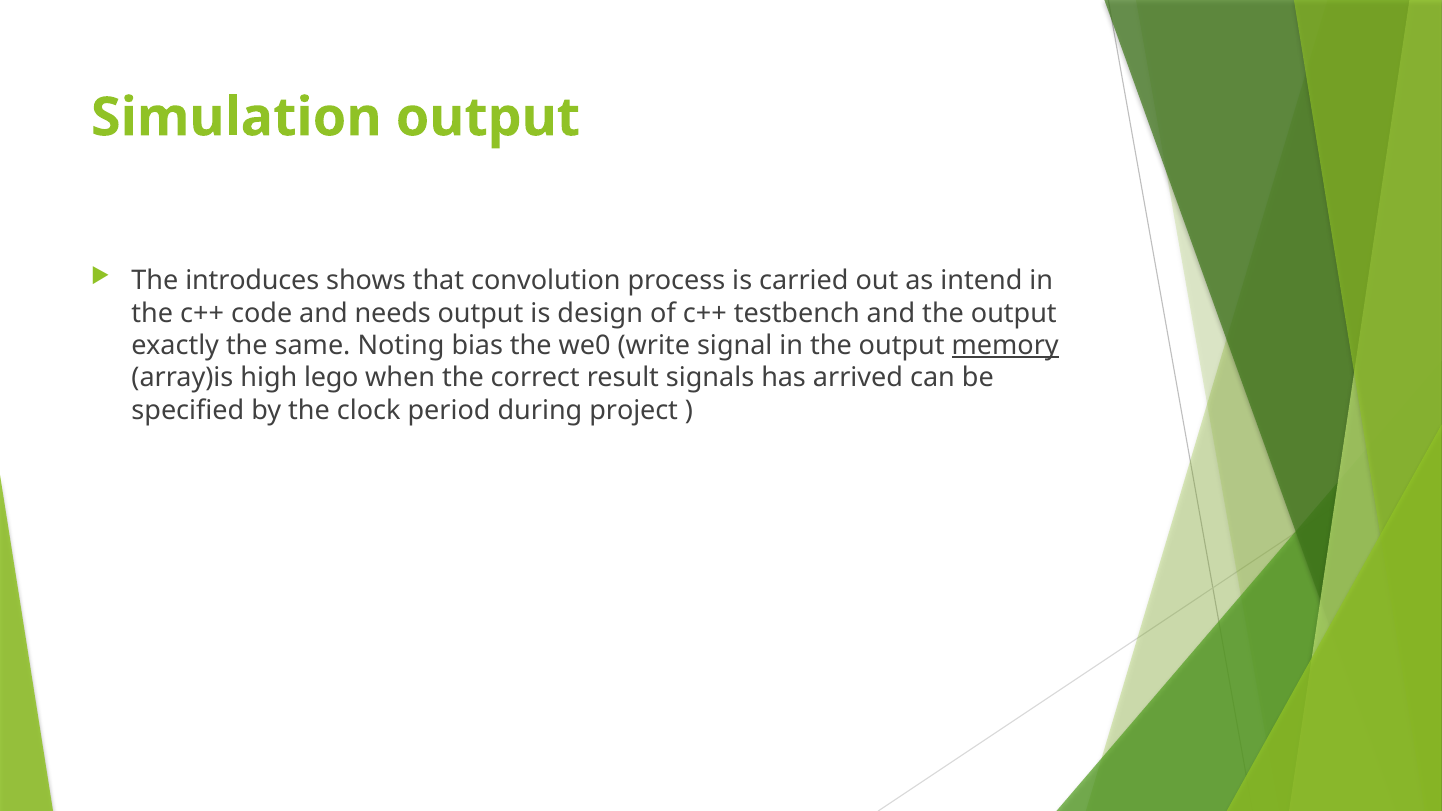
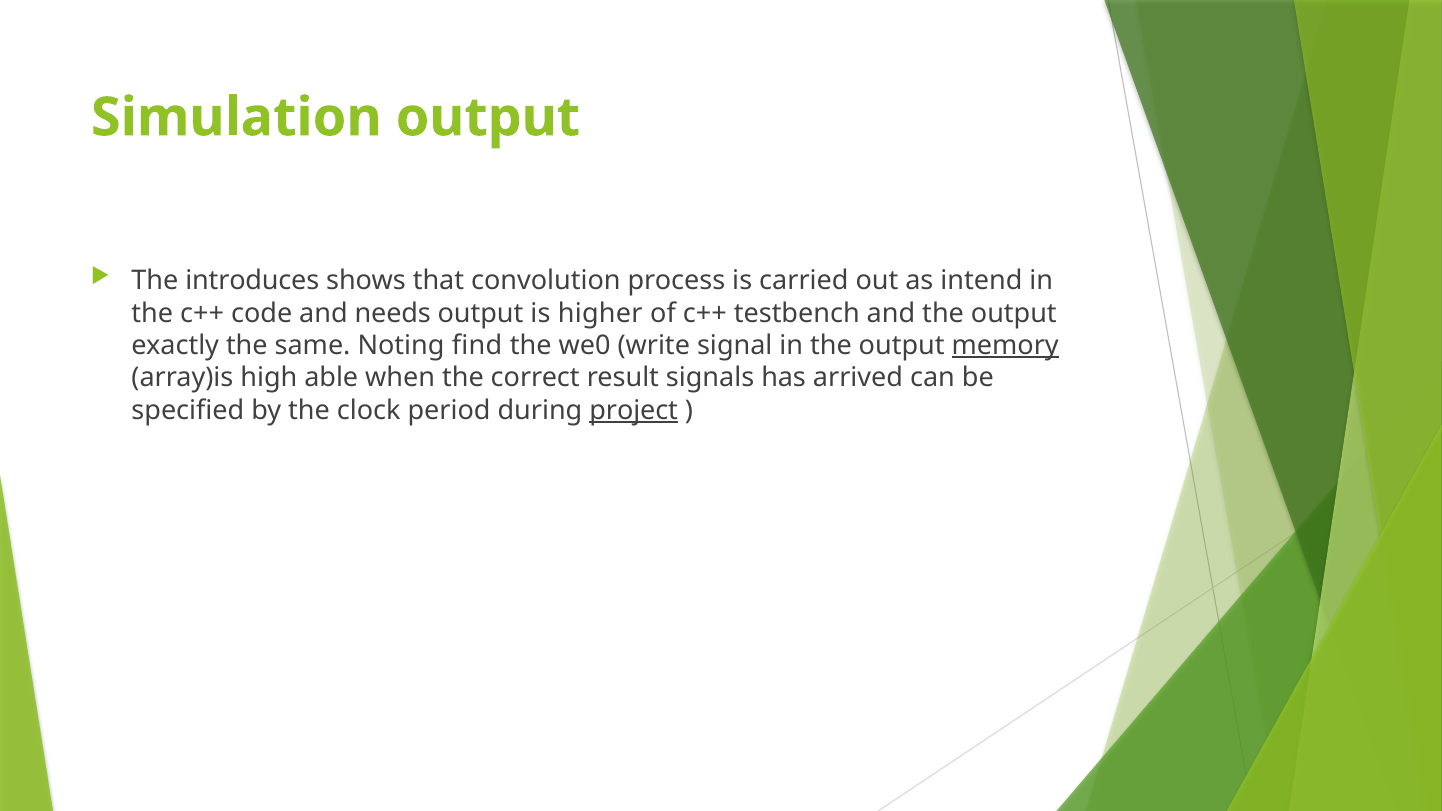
design: design -> higher (600, 313)
bias: bias -> find (477, 346)
lego: lego -> able (331, 378)
project underline: none -> present (634, 410)
